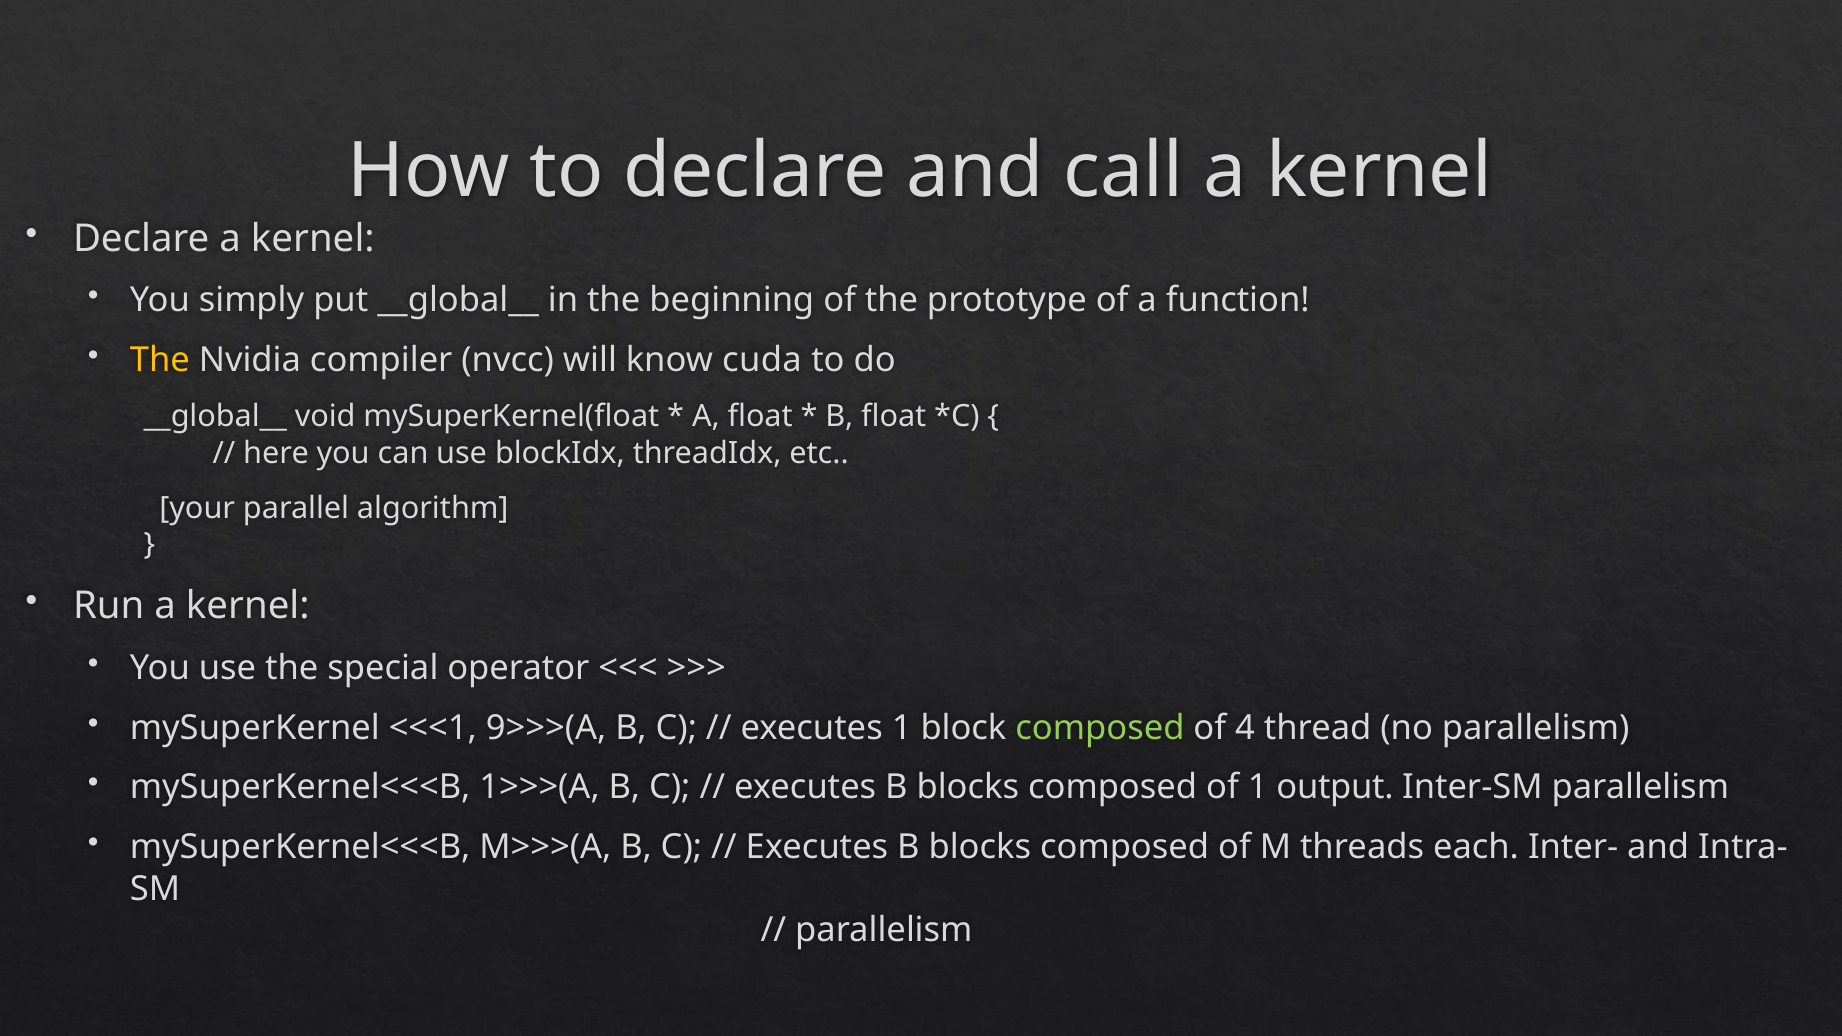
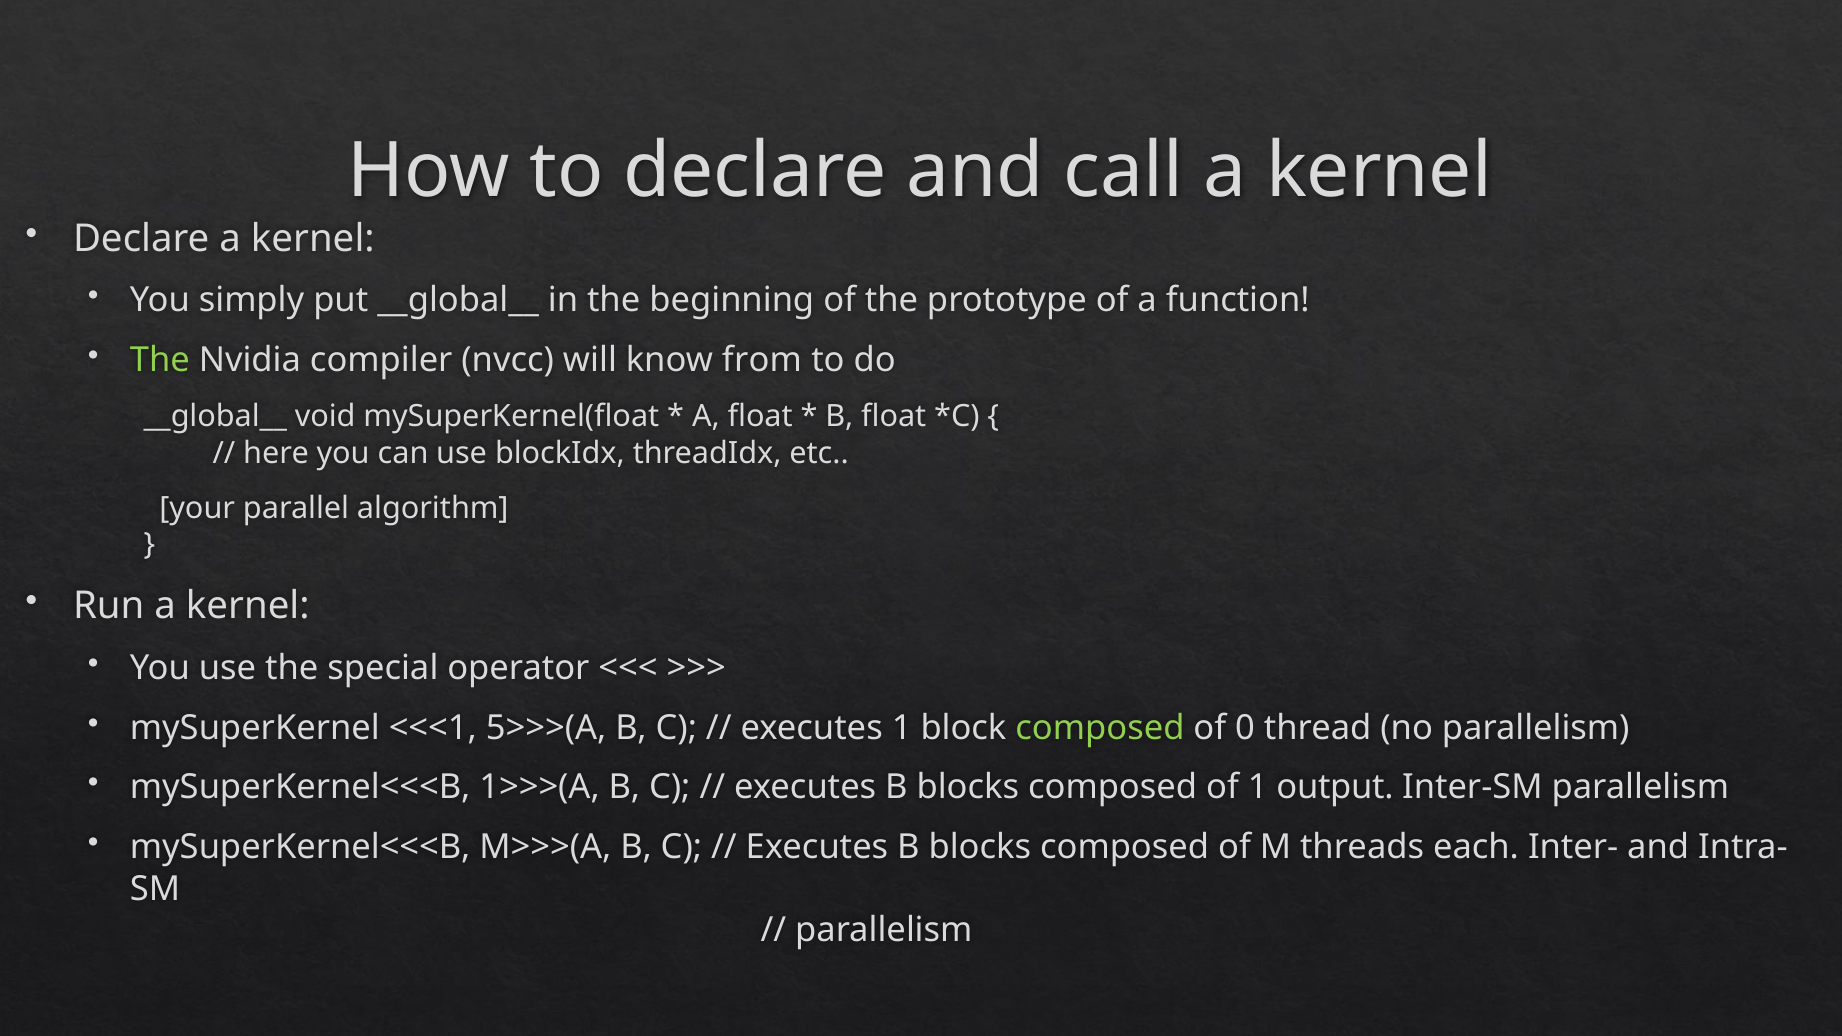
The colour: yellow -> light green (160, 360)
cuda: cuda -> from (762, 360)
9>>>(A: 9>>>(A -> 5>>>(A (546, 728)
4: 4 -> 0 (1245, 728)
